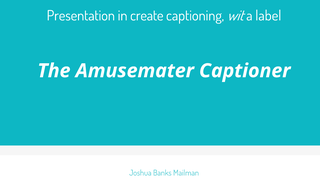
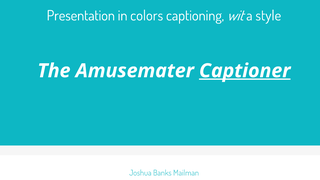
create: create -> colors (147, 16)
label: label -> style (268, 16)
Captioner underline: none -> present (245, 71)
